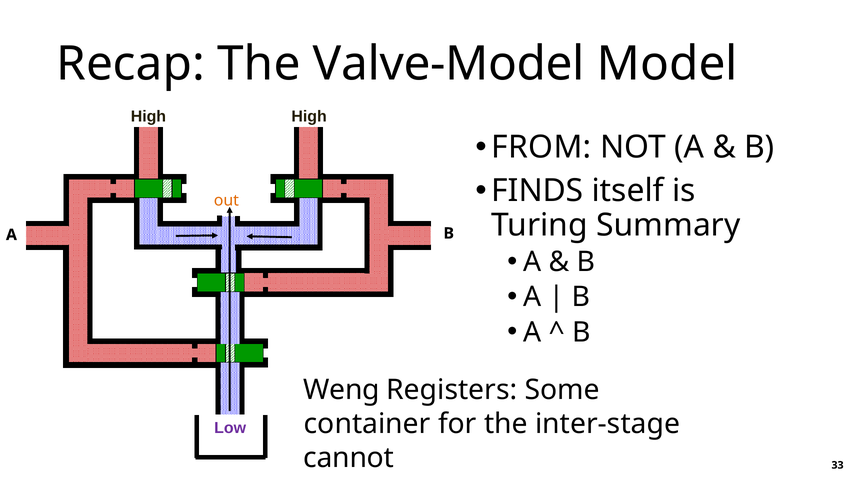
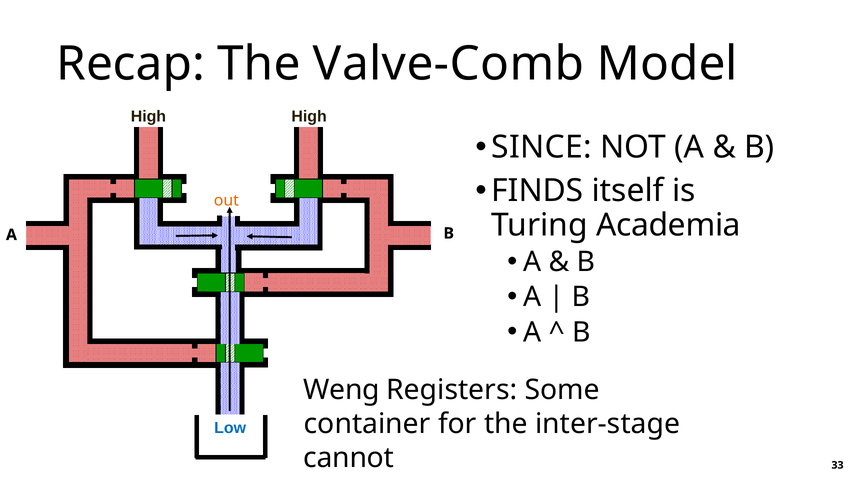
Valve-Model: Valve-Model -> Valve-Comb (449, 64)
FROM: FROM -> SINCE (541, 147)
Summary: Summary -> Academia (668, 225)
Low colour: purple -> blue (230, 428)
